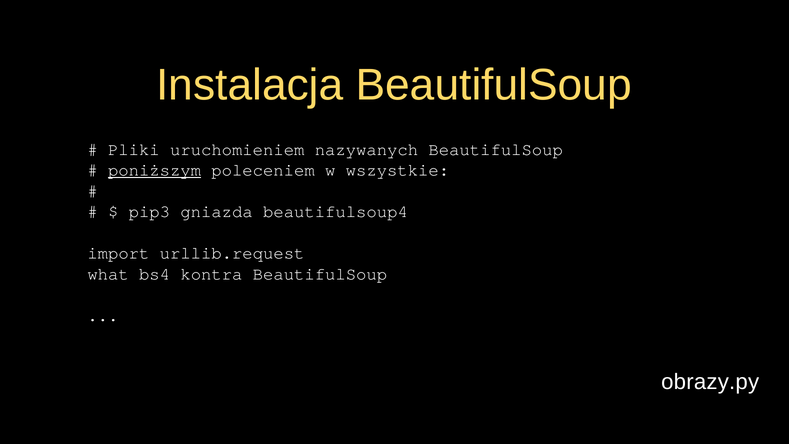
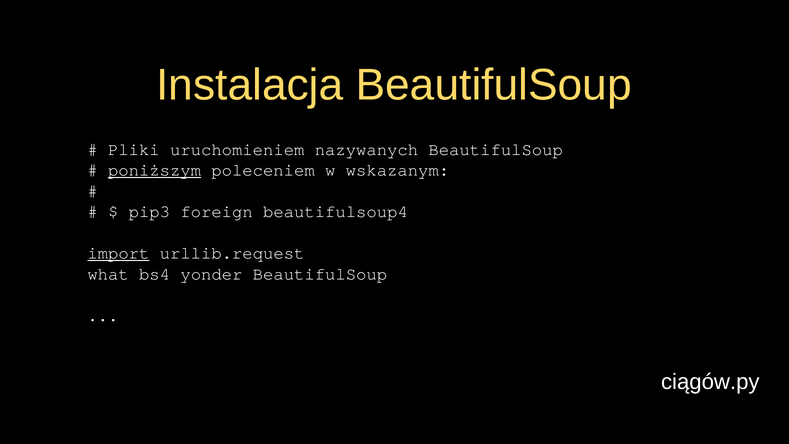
wszystkie: wszystkie -> wskazanym (397, 170)
gniazda: gniazda -> foreign (217, 212)
import underline: none -> present (118, 253)
kontra: kontra -> yonder (211, 274)
obrazy.py: obrazy.py -> ciągów.py (710, 382)
